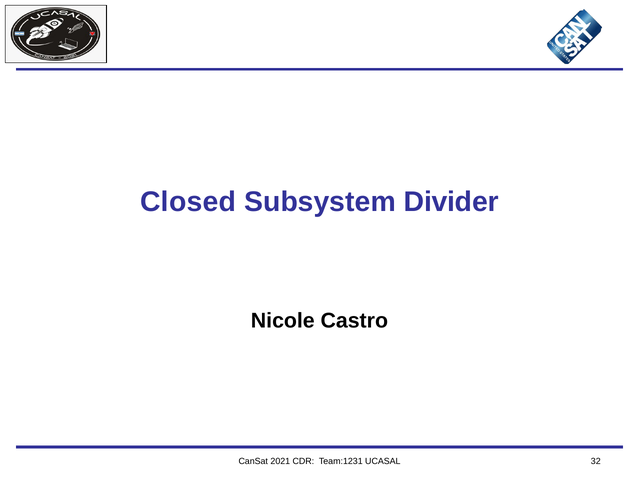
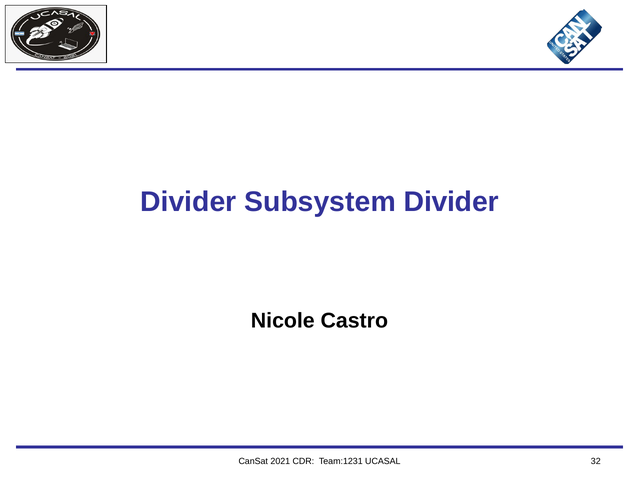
Closed: Closed -> Divider (188, 202)
